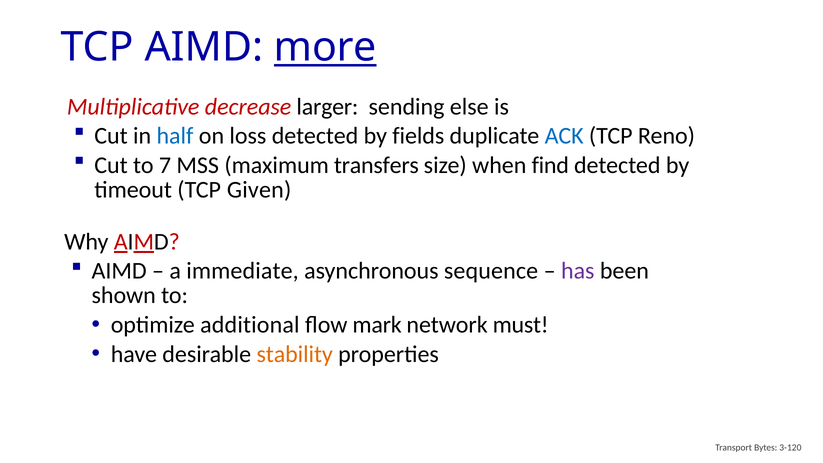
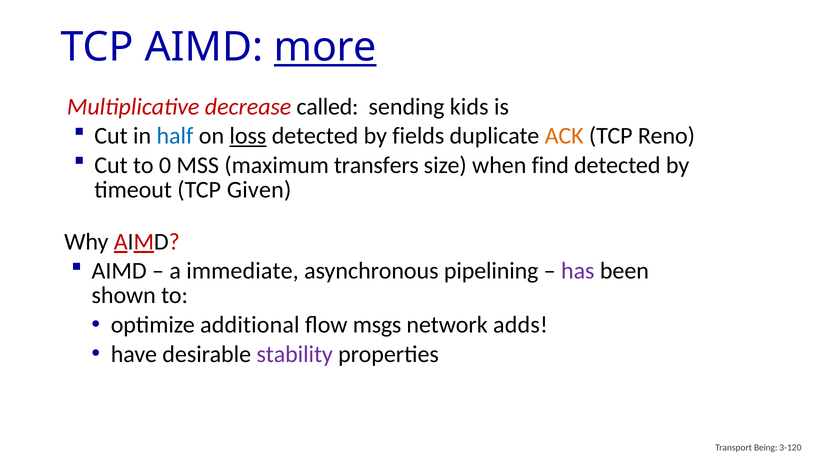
larger: larger -> called (327, 107)
else: else -> kids (469, 107)
loss underline: none -> present (248, 136)
ACK colour: blue -> orange (564, 136)
7: 7 -> 0 (165, 165)
sequence: sequence -> pipelining (491, 271)
mark: mark -> msgs (377, 325)
must: must -> adds (520, 325)
stability colour: orange -> purple (295, 354)
Bytes: Bytes -> Being (766, 448)
